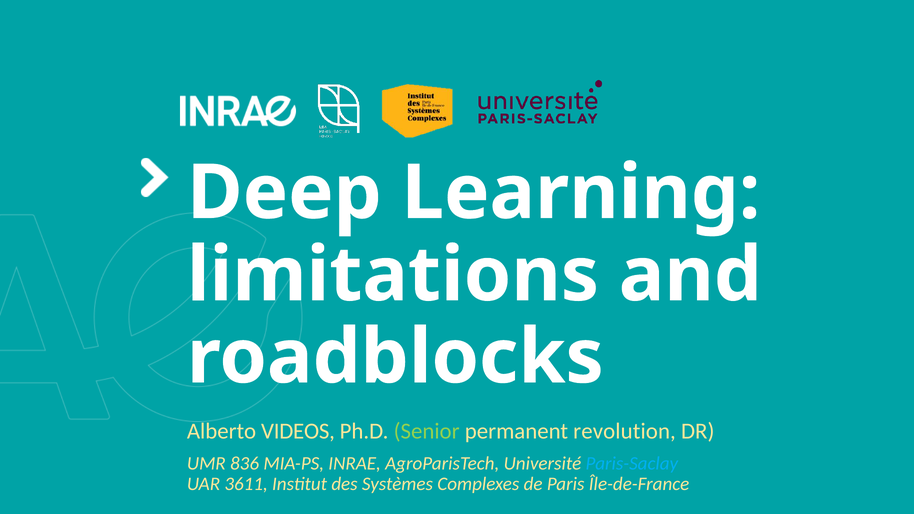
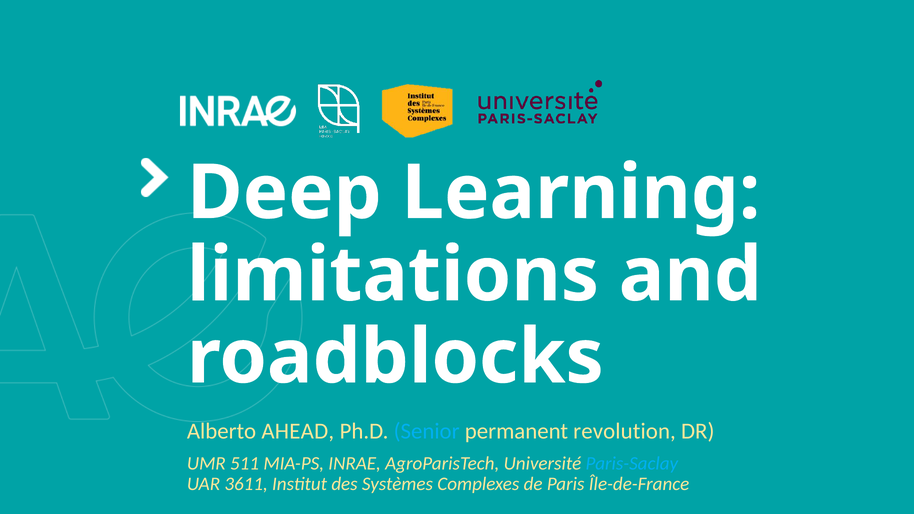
VIDEOS: VIDEOS -> AHEAD (298, 431)
Senior colour: light green -> light blue (427, 431)
836: 836 -> 511 (245, 463)
